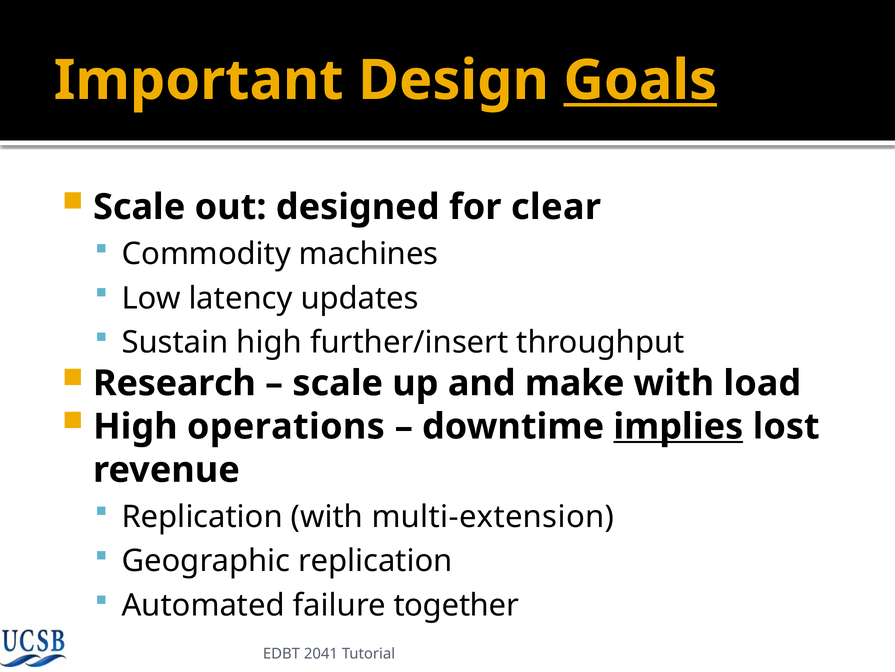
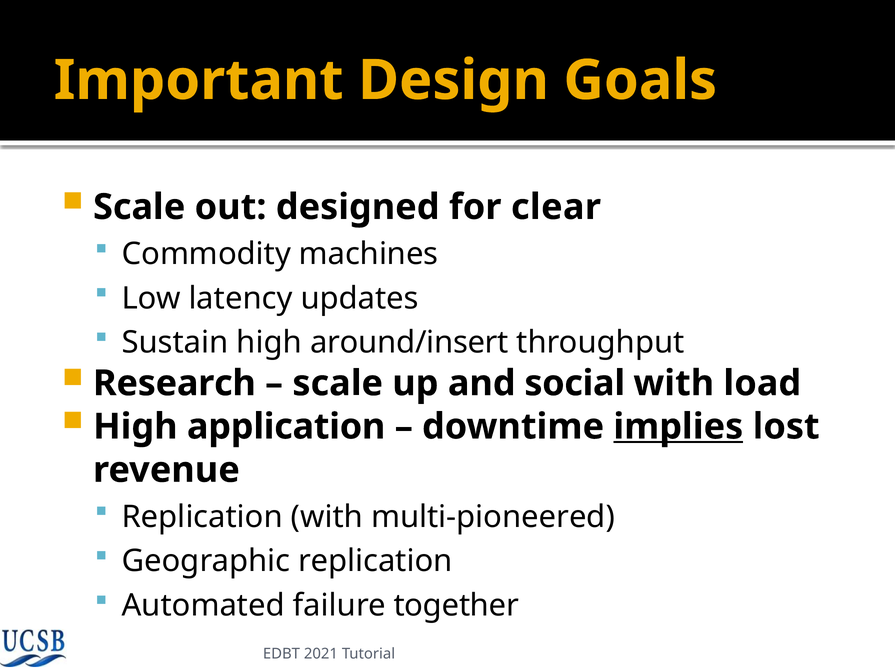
Goals underline: present -> none (640, 80)
further/insert: further/insert -> around/insert (409, 342)
make: make -> social (575, 383)
operations: operations -> application (286, 426)
multi-extension: multi-extension -> multi-pioneered (493, 516)
2041: 2041 -> 2021 (321, 653)
